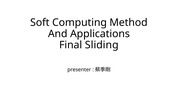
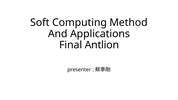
Sliding: Sliding -> Antlion (102, 45)
